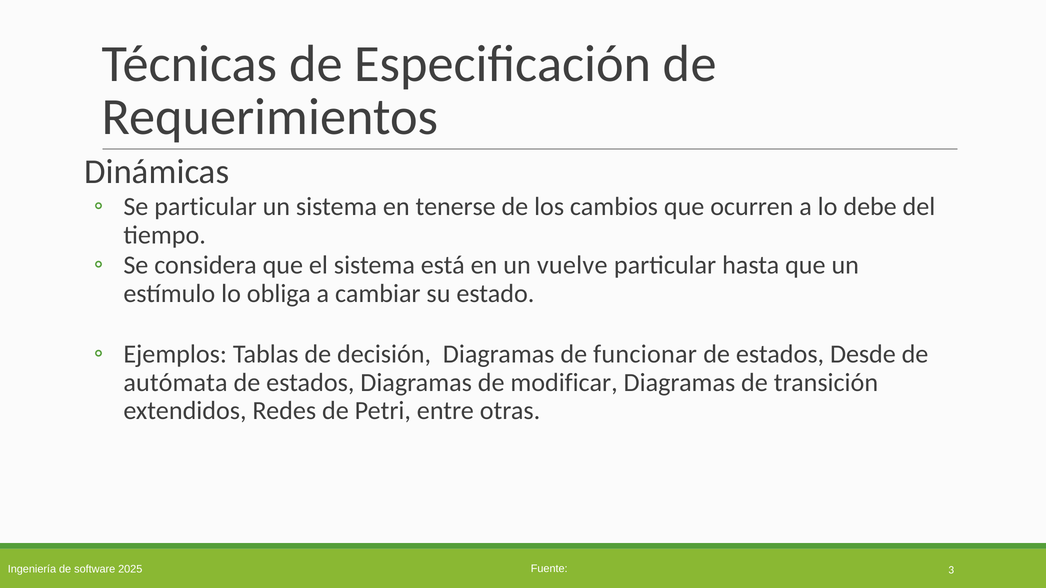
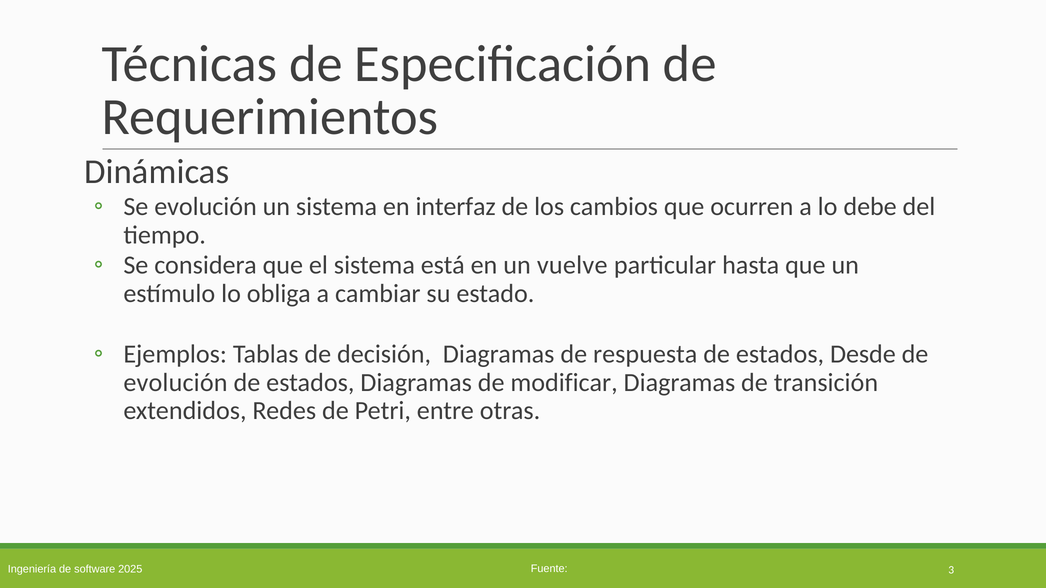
Se particular: particular -> evolución (206, 207)
tenerse: tenerse -> interfaz (456, 207)
funcionar: funcionar -> respuesta (645, 355)
autómata: autómata -> evolución (175, 383)
